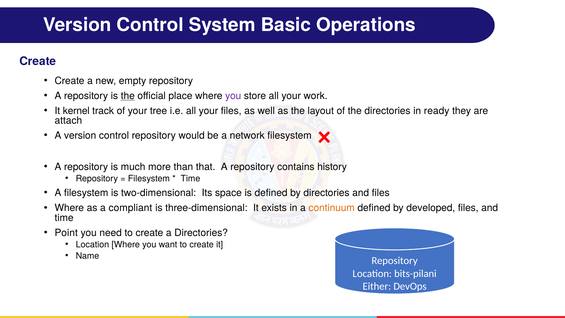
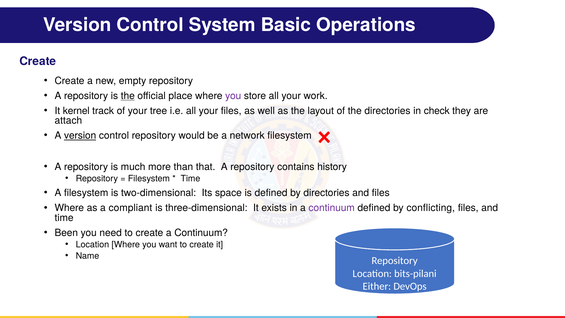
ready: ready -> check (437, 111)
version underline: none -> present (80, 136)
continuum colour: orange -> purple (332, 208)
developed: developed -> conflicting (431, 208)
Point: Point -> Been (66, 233)
create a Directories: Directories -> Continuum (201, 233)
